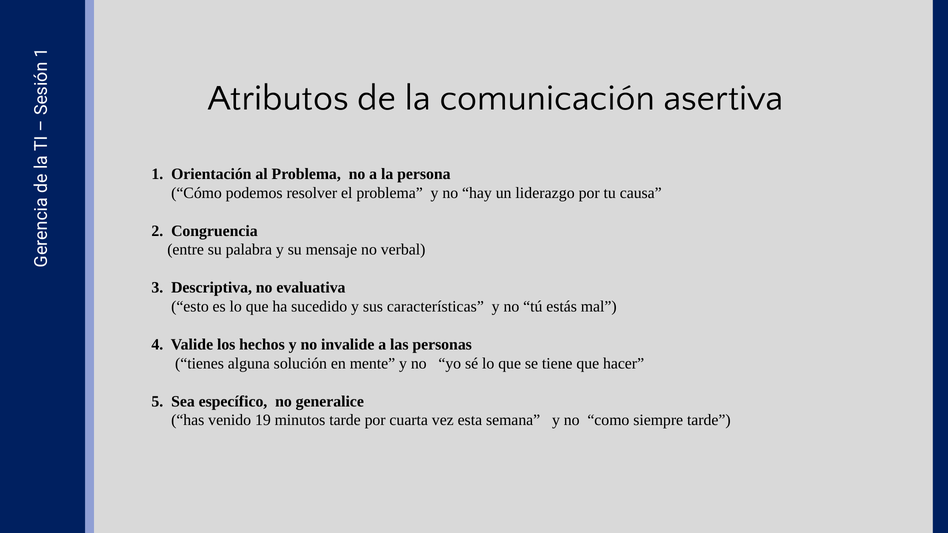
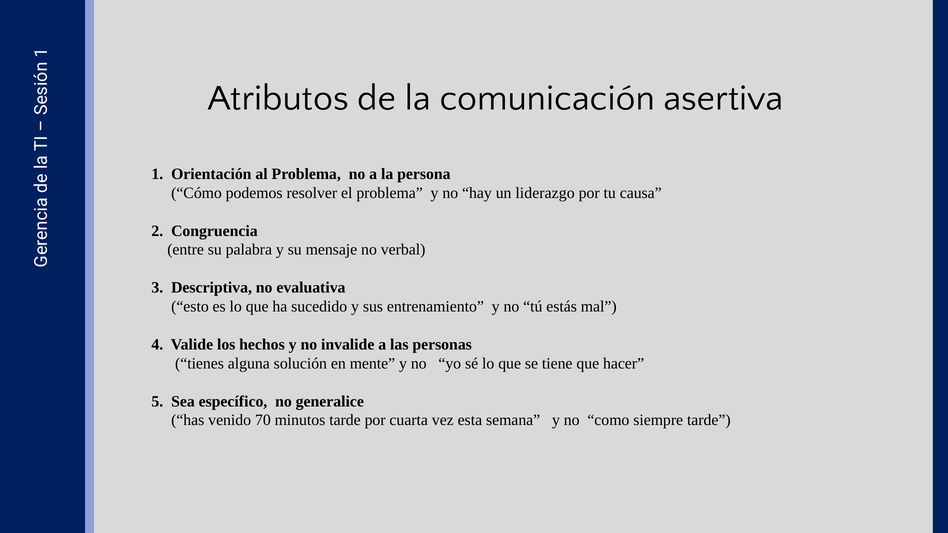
características: características -> entrenamiento (435, 307)
19: 19 -> 70 (263, 420)
